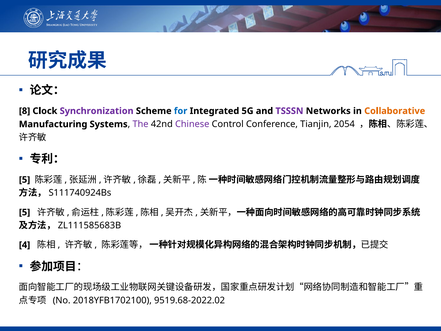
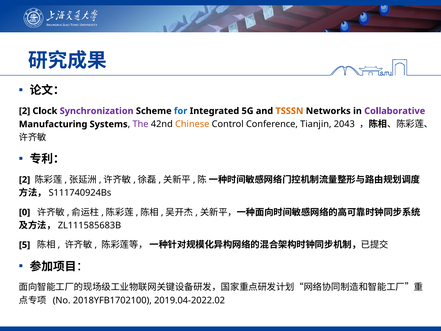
8: 8 -> 2 (25, 111)
TSSSN colour: purple -> orange (289, 111)
Collaborative colour: orange -> purple (395, 111)
Chinese colour: purple -> orange (192, 124)
2054: 2054 -> 2043 (344, 124)
5: 5 -> 2 (25, 180)
5: 5 -> 0 (25, 212)
4: 4 -> 5 (25, 245)
9519.68-2022.02: 9519.68-2022.02 -> 2019.04-2022.02 (190, 300)
